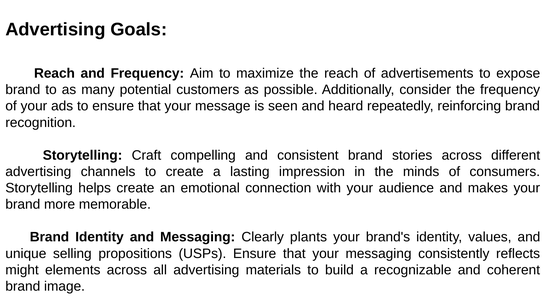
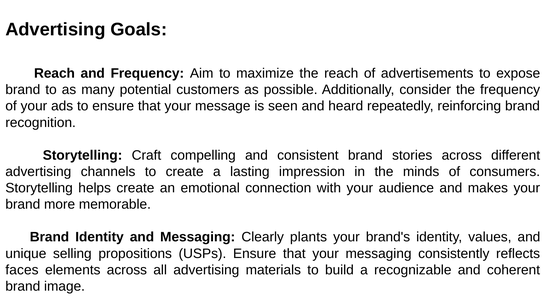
might: might -> faces (22, 270)
